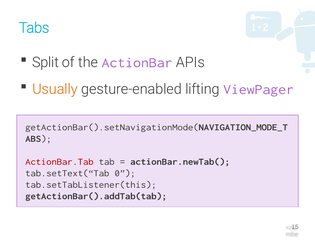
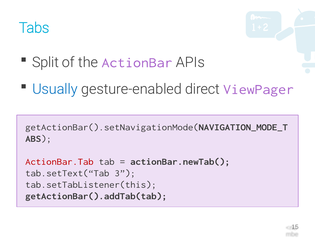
Usually colour: orange -> blue (55, 89)
lifting: lifting -> direct (202, 89)
0: 0 -> 3 (125, 173)
